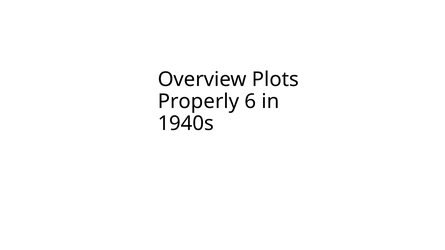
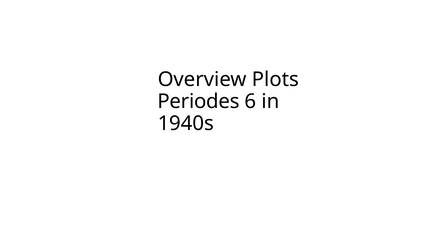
Properly: Properly -> Periodes (199, 102)
